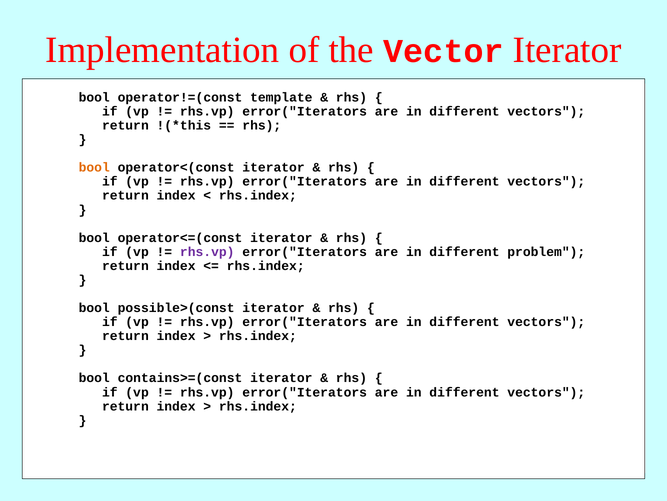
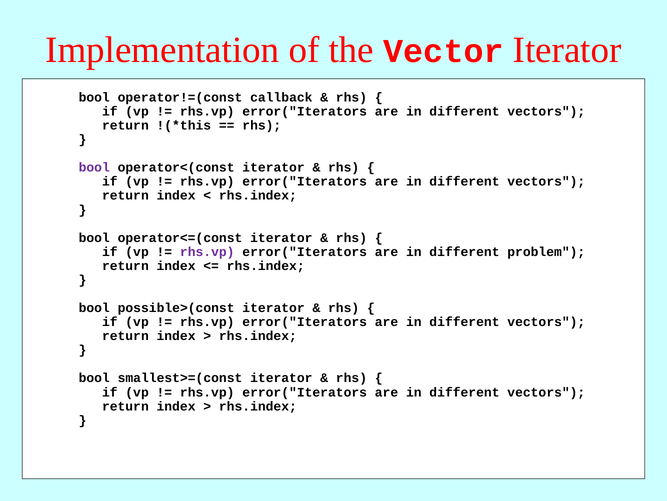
template: template -> callback (281, 97)
bool colour: orange -> purple (94, 167)
contains>=(const: contains>=(const -> smallest>=(const (180, 378)
